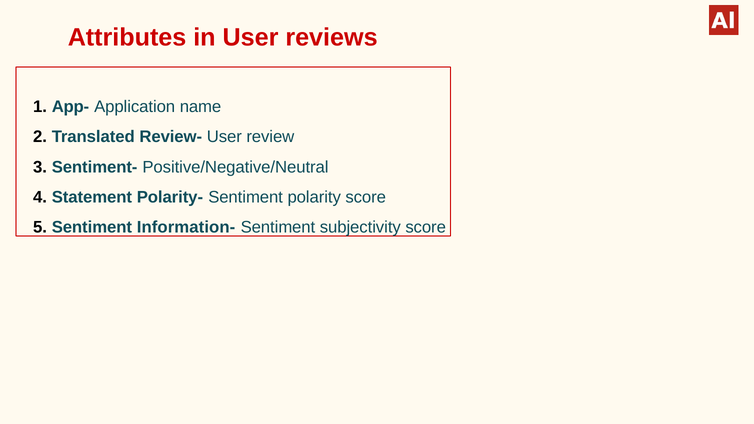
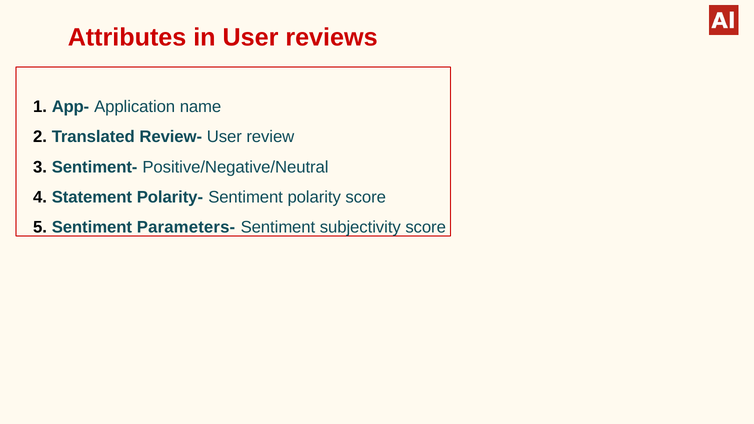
Information-: Information- -> Parameters- (186, 227)
